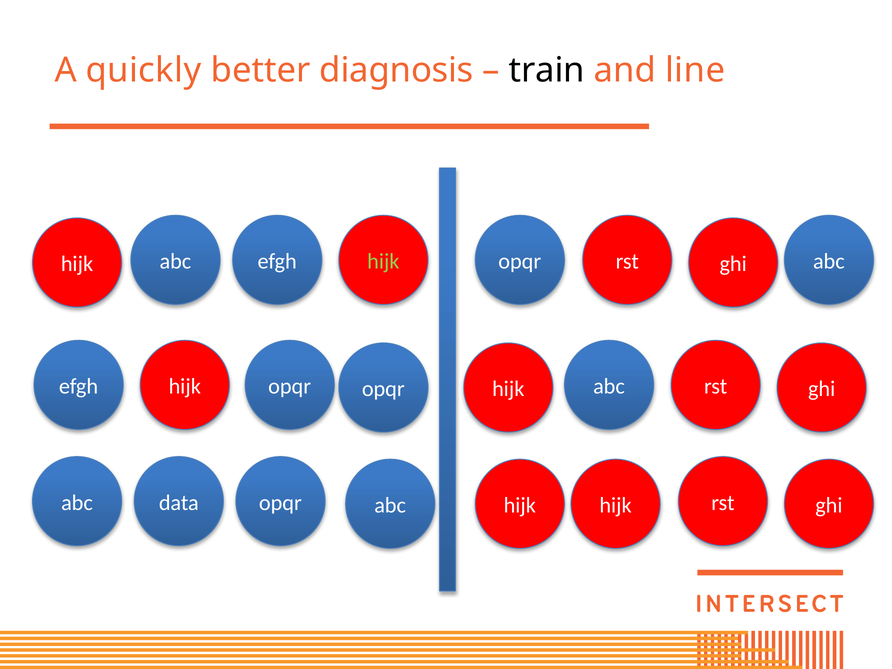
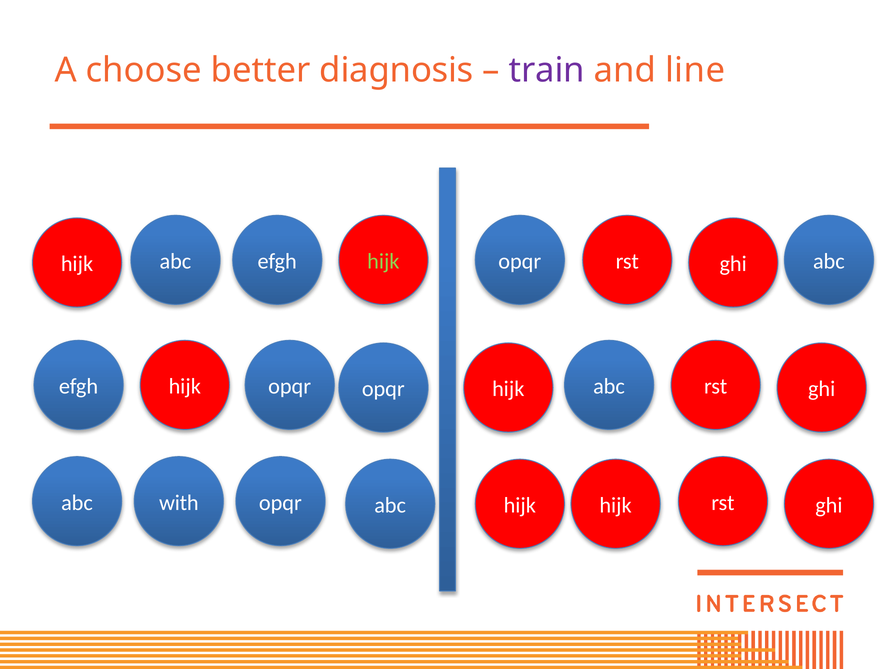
quickly: quickly -> choose (144, 70)
train colour: black -> purple (547, 70)
data: data -> with (179, 503)
